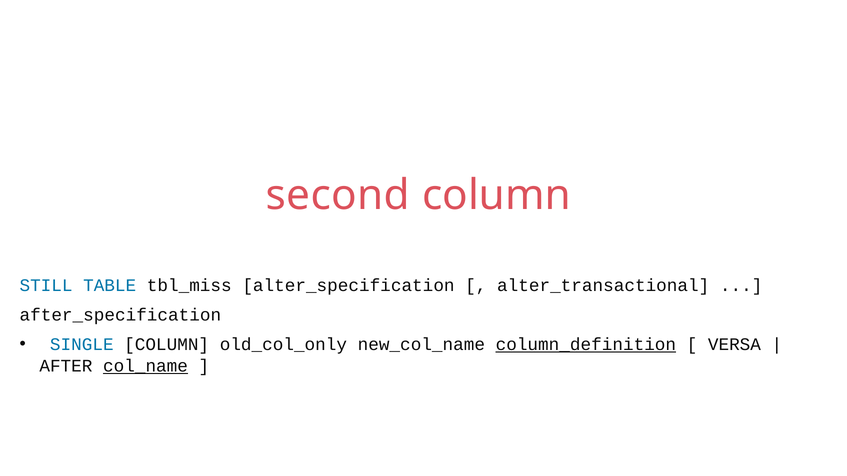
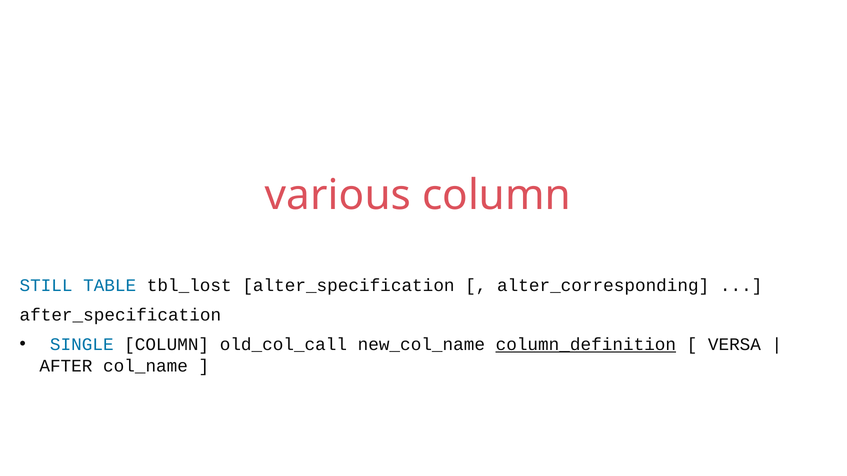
second: second -> various (338, 196)
tbl_miss: tbl_miss -> tbl_lost (189, 286)
alter_transactional: alter_transactional -> alter_corresponding (603, 286)
old_col_only: old_col_only -> old_col_call (283, 345)
col_name underline: present -> none (146, 366)
